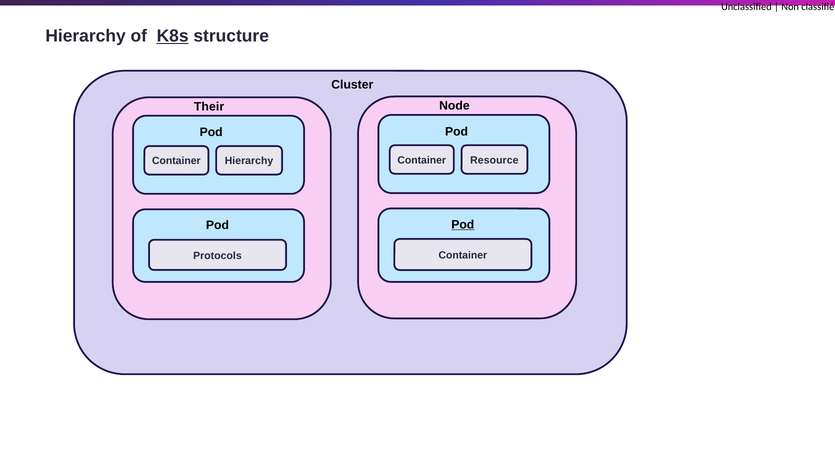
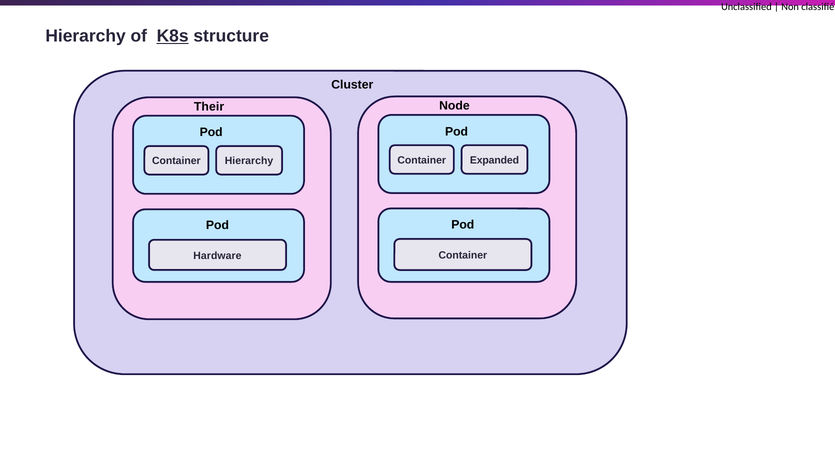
Resource: Resource -> Expanded (494, 160)
Pod underline: present -> none (463, 224)
Protocols: Protocols -> Hardware (217, 255)
